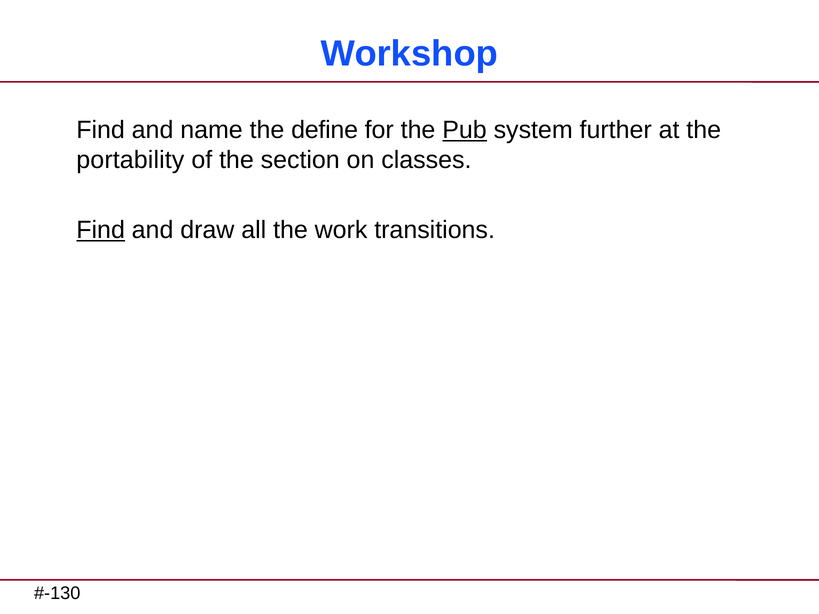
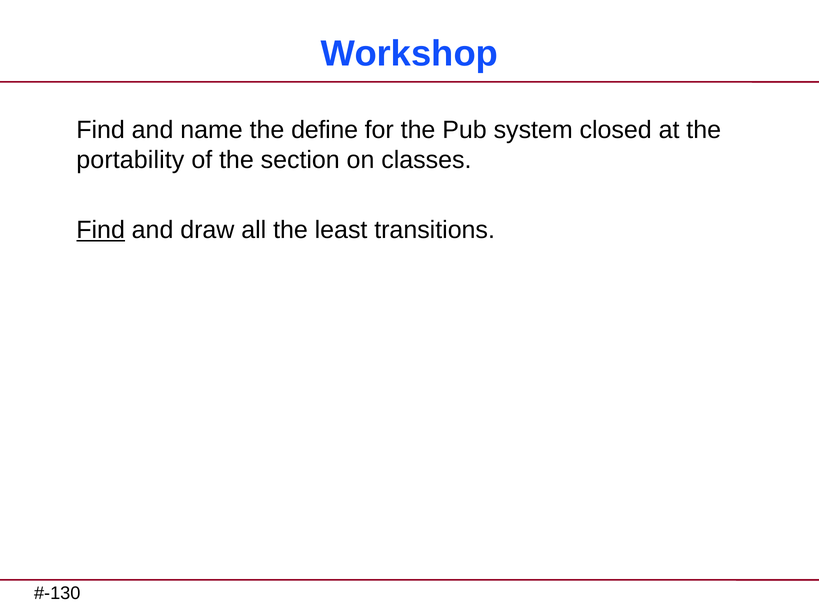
Pub underline: present -> none (465, 130)
further: further -> closed (616, 130)
work: work -> least (341, 230)
